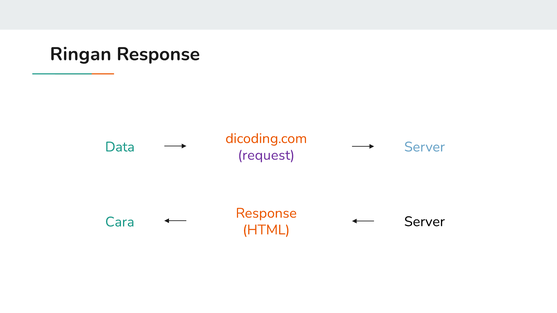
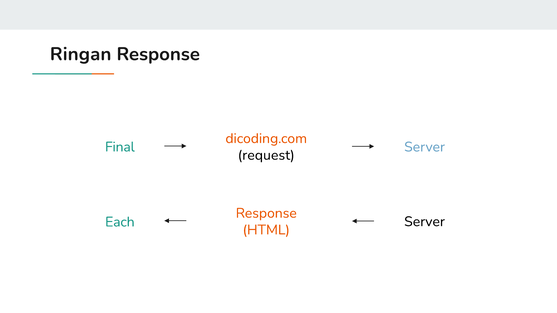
Data: Data -> Final (120, 147)
request colour: purple -> black (266, 155)
Cara: Cara -> Each (120, 222)
